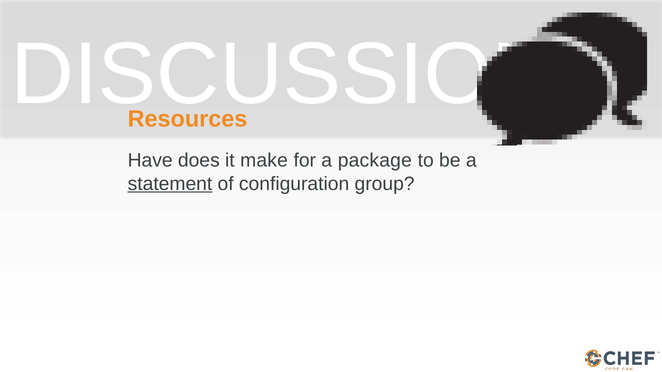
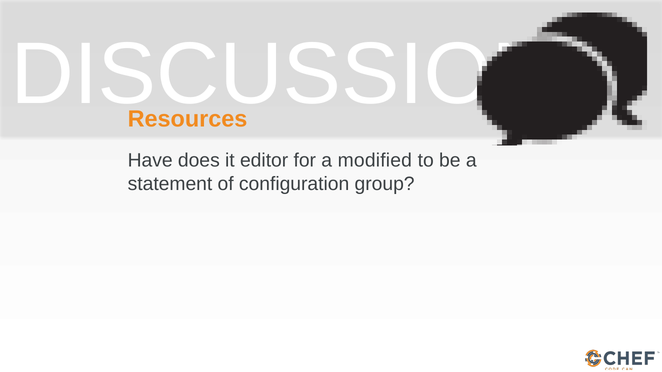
make: make -> editor (264, 161)
package: package -> modified (375, 161)
statement underline: present -> none (170, 184)
